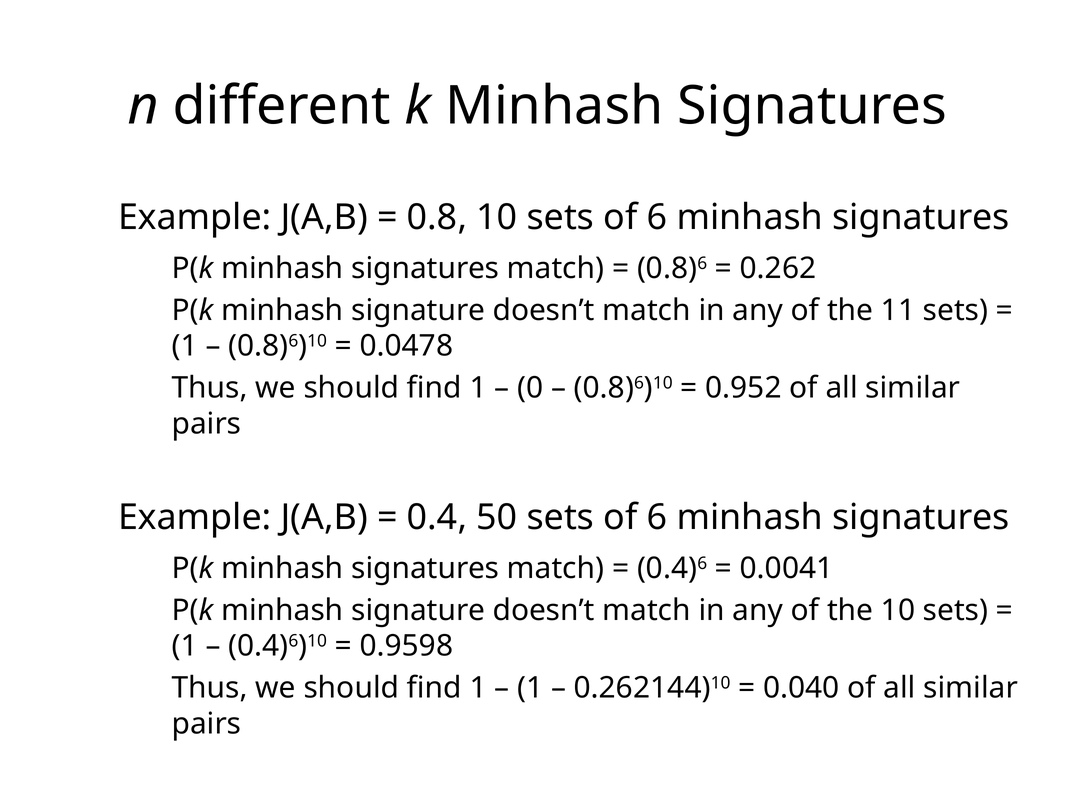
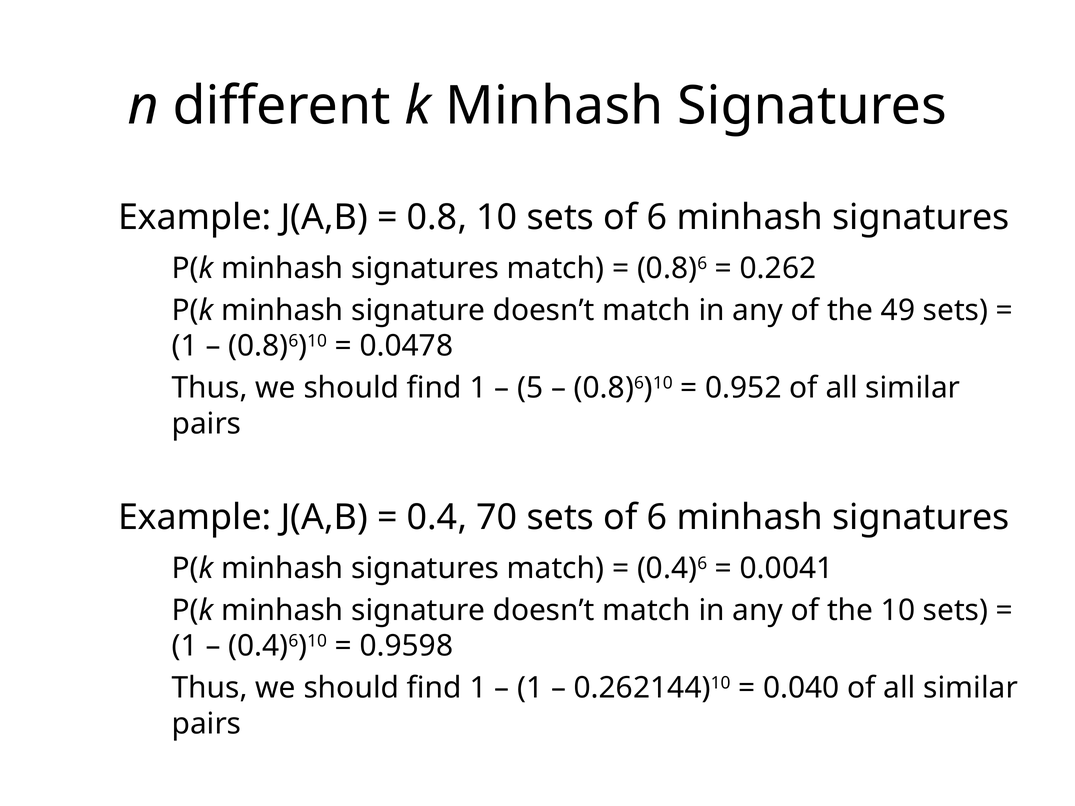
11: 11 -> 49 (898, 310)
0: 0 -> 5 (530, 388)
50: 50 -> 70 (497, 518)
